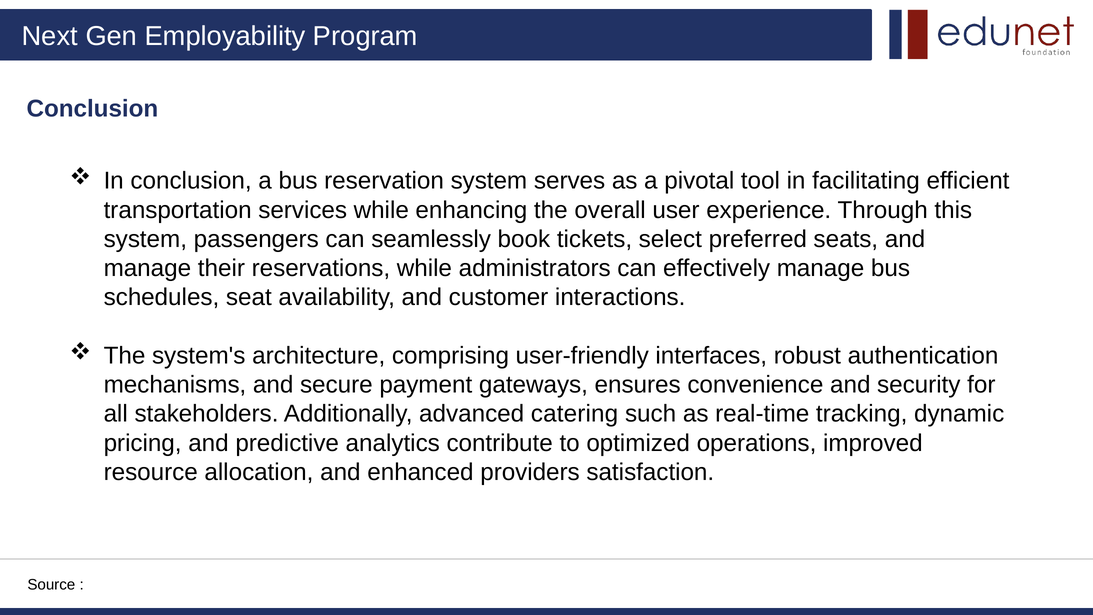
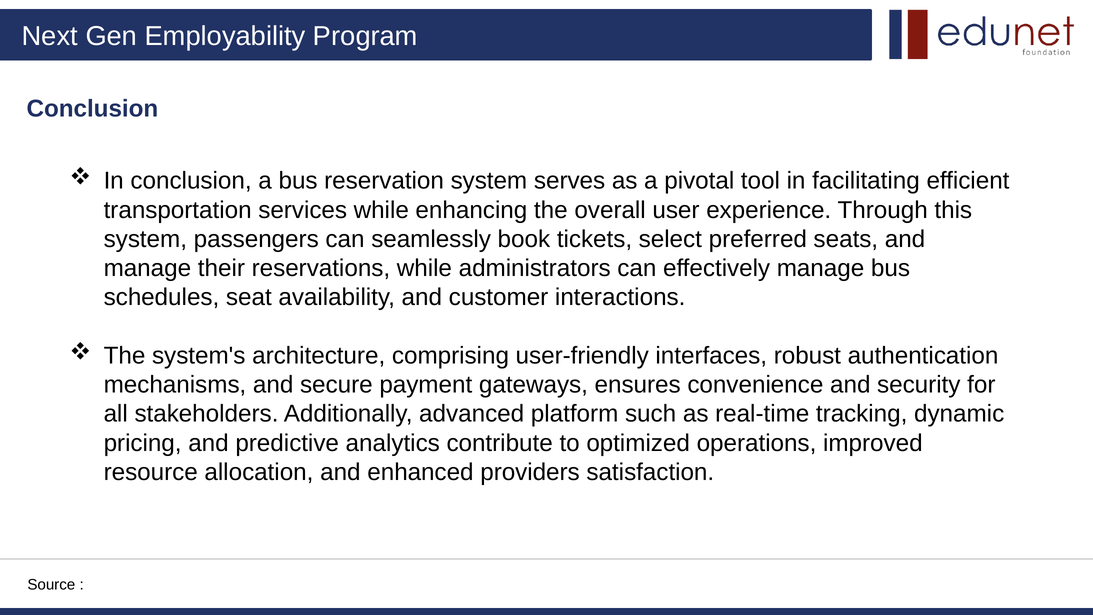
catering: catering -> platform (575, 414)
